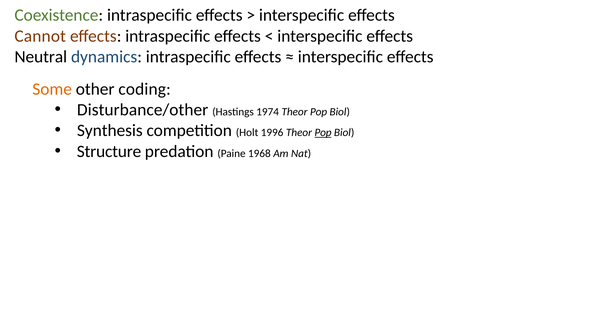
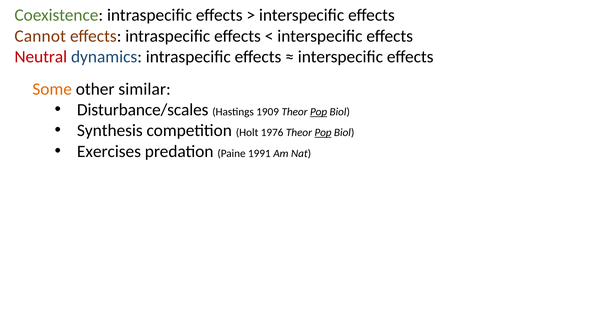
Neutral colour: black -> red (41, 57)
coding: coding -> similar (145, 89)
Disturbance/other: Disturbance/other -> Disturbance/scales (143, 110)
1974: 1974 -> 1909 (268, 112)
Pop underline: none -> present (319, 112)
1996: 1996 -> 1976 (272, 133)
Structure: Structure -> Exercises (109, 152)
1968: 1968 -> 1991 (259, 154)
